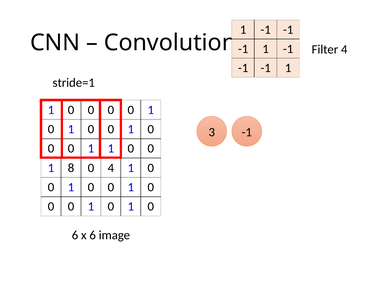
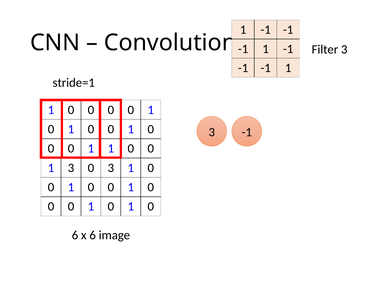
Filter 4: 4 -> 3 (344, 49)
1 8: 8 -> 3 (71, 168)
0 4: 4 -> 3 (111, 168)
